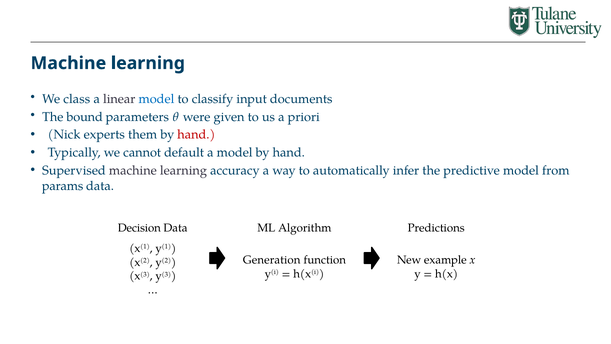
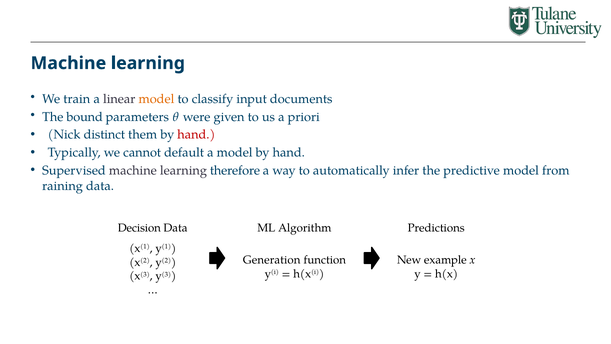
class: class -> train (77, 99)
model colour: blue -> orange (156, 99)
experts: experts -> distinct (104, 135)
accuracy: accuracy -> therefore (235, 170)
params: params -> raining (63, 186)
